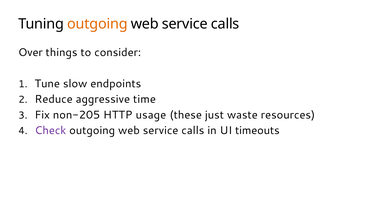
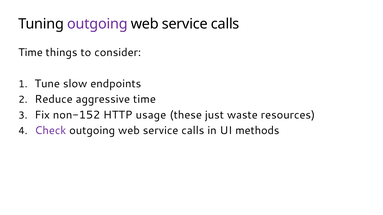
outgoing colour: orange -> purple (97, 24)
Over: Over -> Time (30, 53)
non-205: non-205 -> non-152 (76, 115)
timeouts: timeouts -> methods (257, 131)
